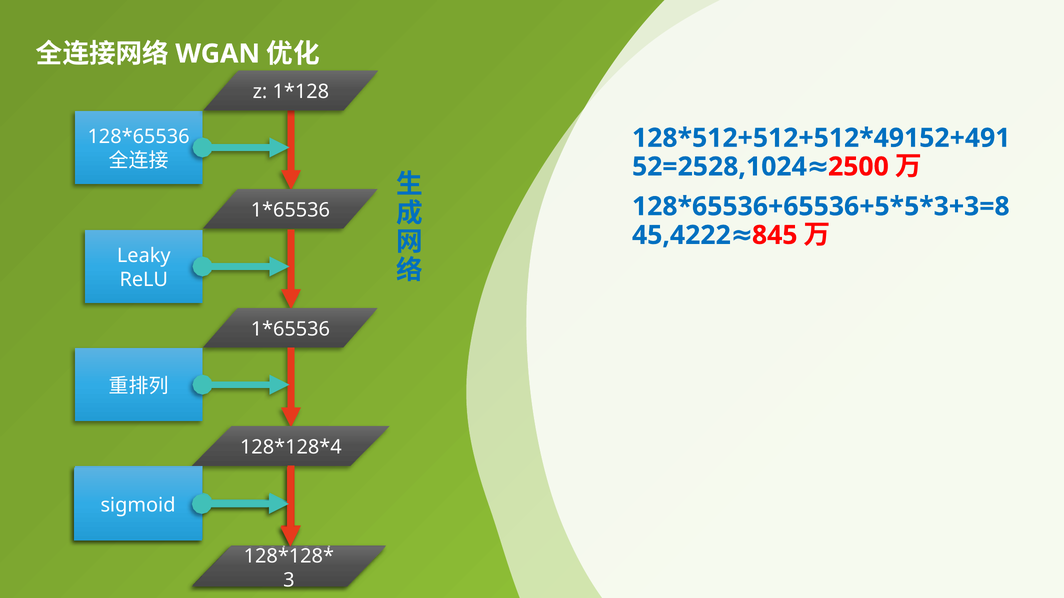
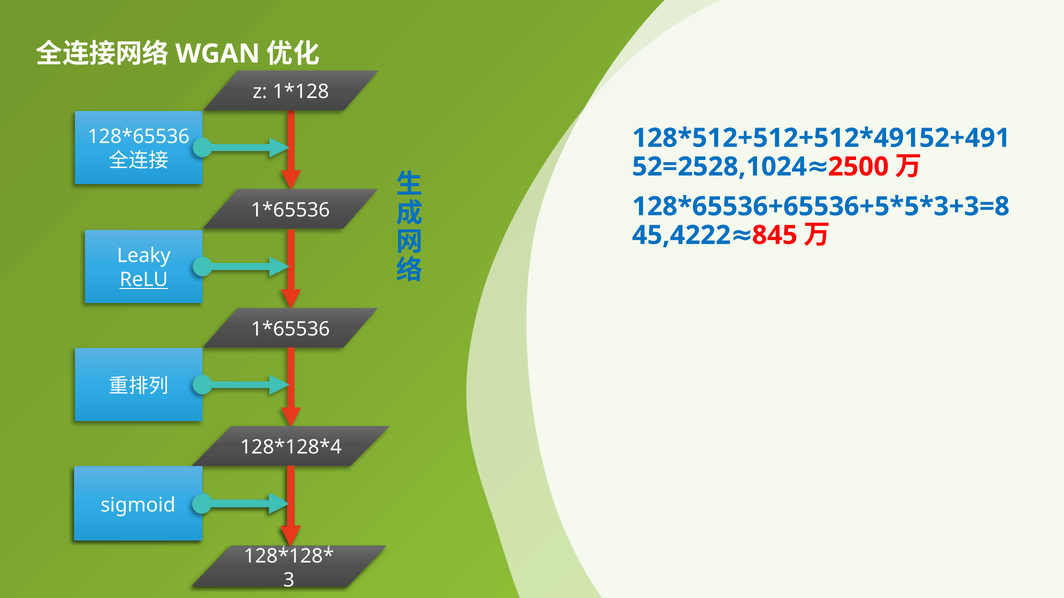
ReLU underline: none -> present (144, 280)
